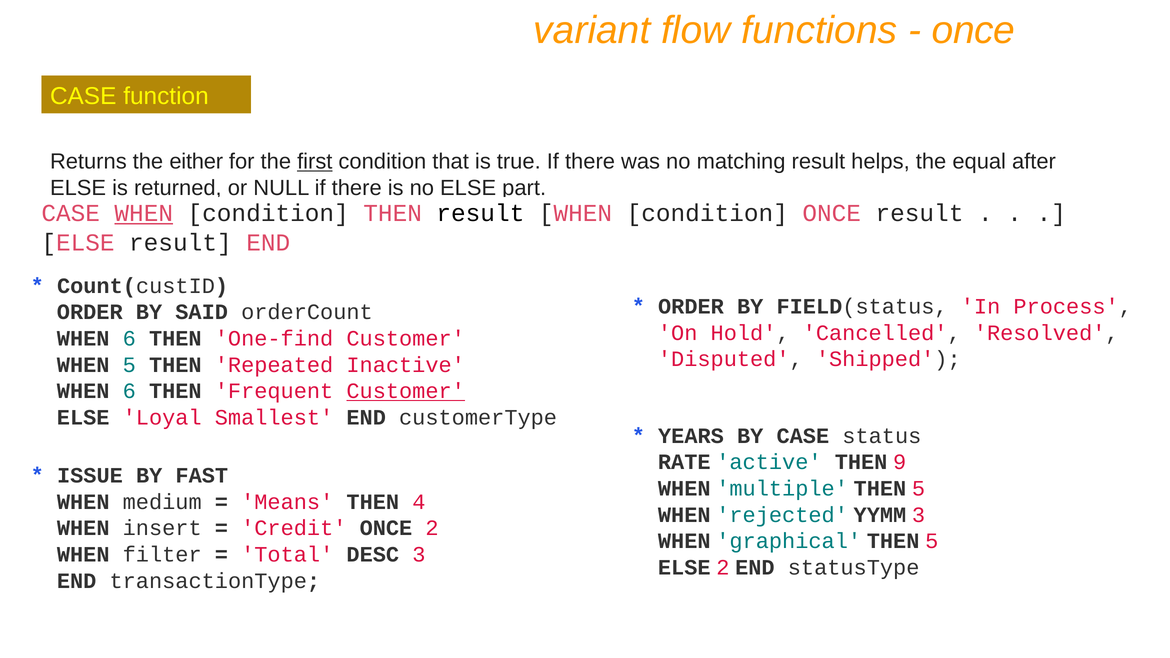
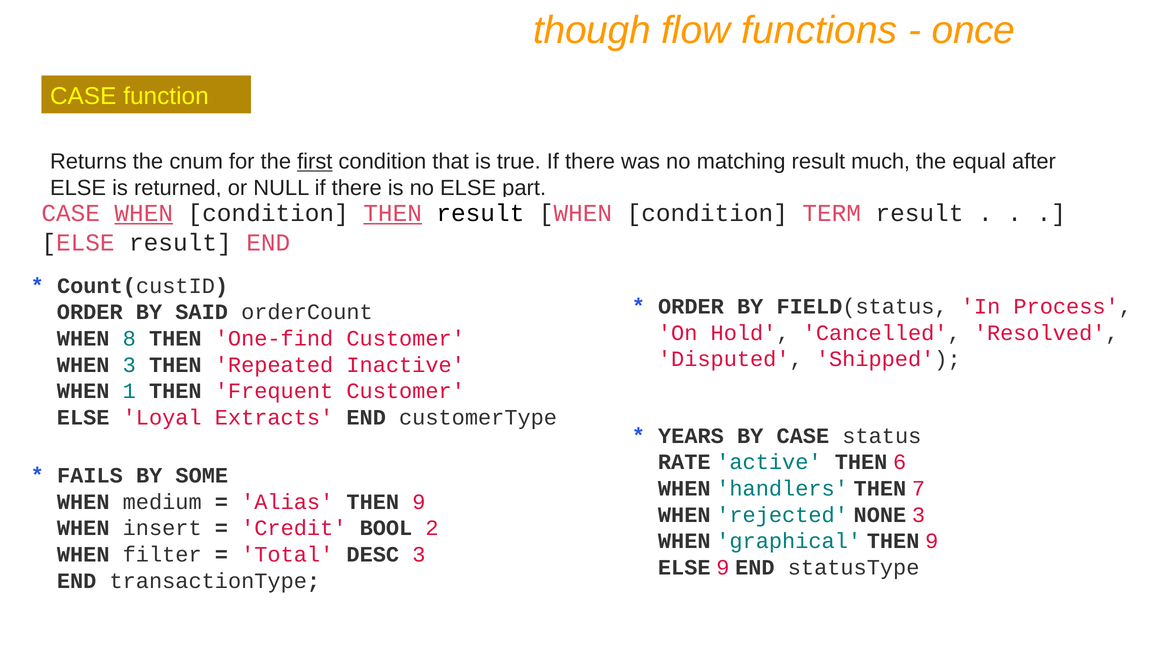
variant: variant -> though (592, 30)
either: either -> cnum (196, 162)
helps: helps -> much (881, 162)
THEN underline: none -> present (393, 213)
condition ONCE: ONCE -> TERM (832, 213)
6: 6 -> 8 (129, 339)
WHEN 5: 5 -> 3 (129, 365)
6: 6 -> 1 (129, 391)
Customer underline: present -> none (406, 391)
Smallest: Smallest -> Extracts (274, 417)
9: 9 -> 6 (900, 462)
ISSUE: ISSUE -> FAILS (90, 476)
FAST: FAST -> SOME (202, 476)
multiple: multiple -> handlers (782, 489)
5: 5 -> 7 (919, 489)
Means: Means -> Alias (287, 502)
4: 4 -> 9 (419, 502)
YYMM: YYMM -> NONE (880, 515)
Credit ONCE: ONCE -> BOOL (386, 528)
5: 5 -> 9 (932, 541)
ELSE 2: 2 -> 9 (723, 568)
